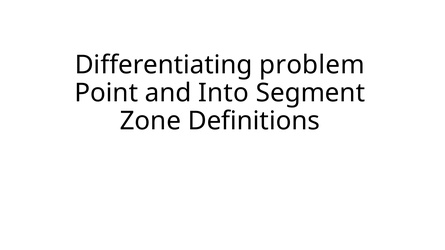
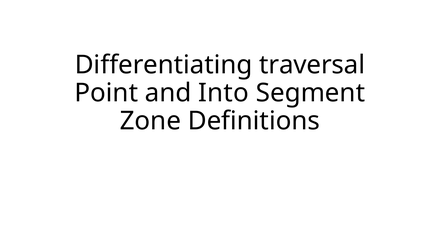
problem: problem -> traversal (312, 65)
